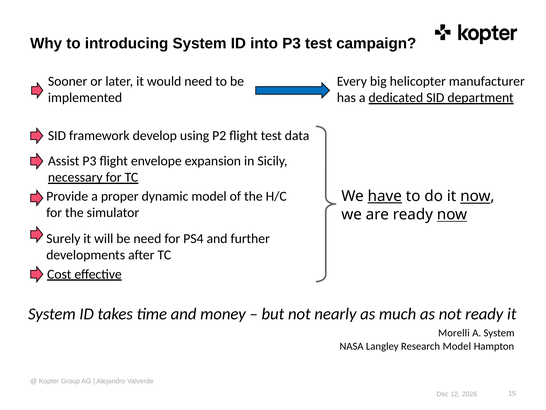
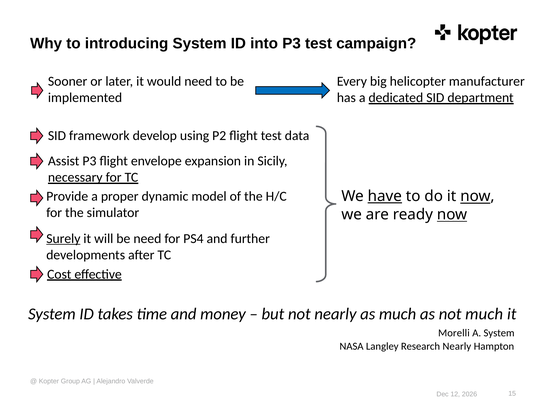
Surely underline: none -> present (63, 238)
not ready: ready -> much (484, 314)
Research Model: Model -> Nearly (457, 346)
